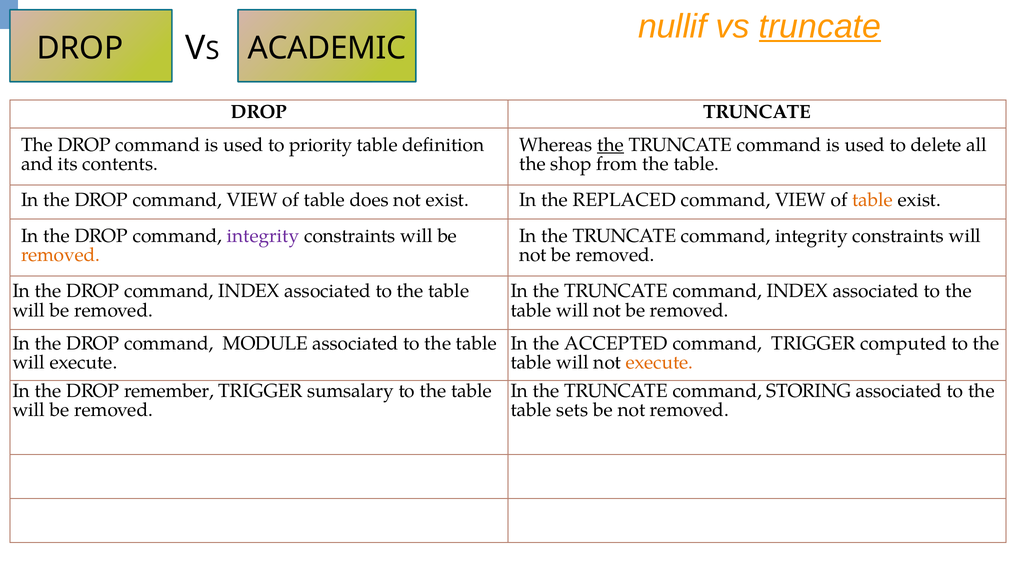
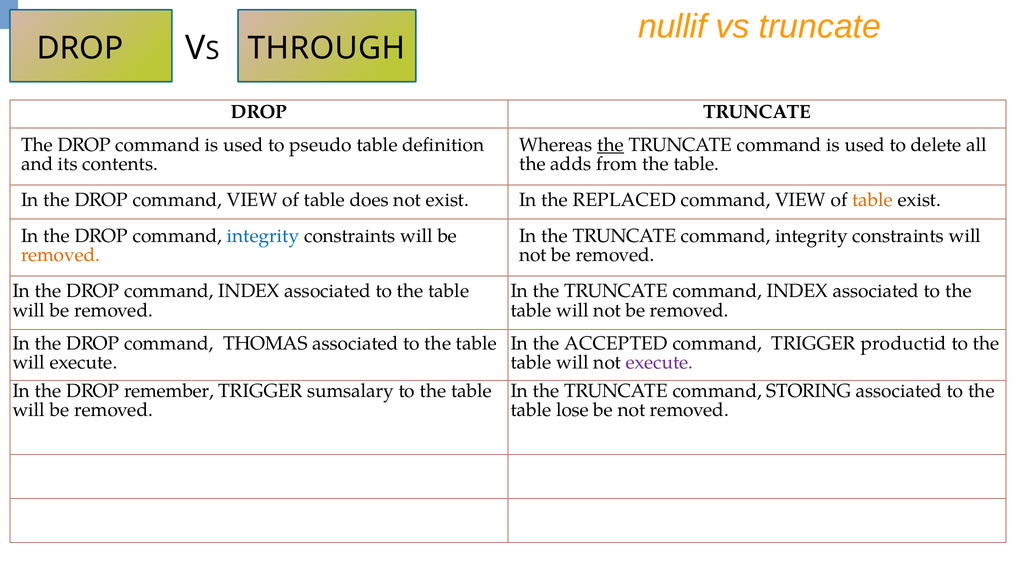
truncate underline: present -> none (820, 26)
ACADEMIC: ACADEMIC -> THROUGH (327, 48)
priority: priority -> pseudo (321, 145)
shop: shop -> adds (571, 164)
integrity colour: purple -> blue (263, 236)
MODULE: MODULE -> THOMAS (265, 343)
computed: computed -> productid (904, 343)
execute colour: orange -> purple (659, 362)
sets: sets -> lose (572, 410)
